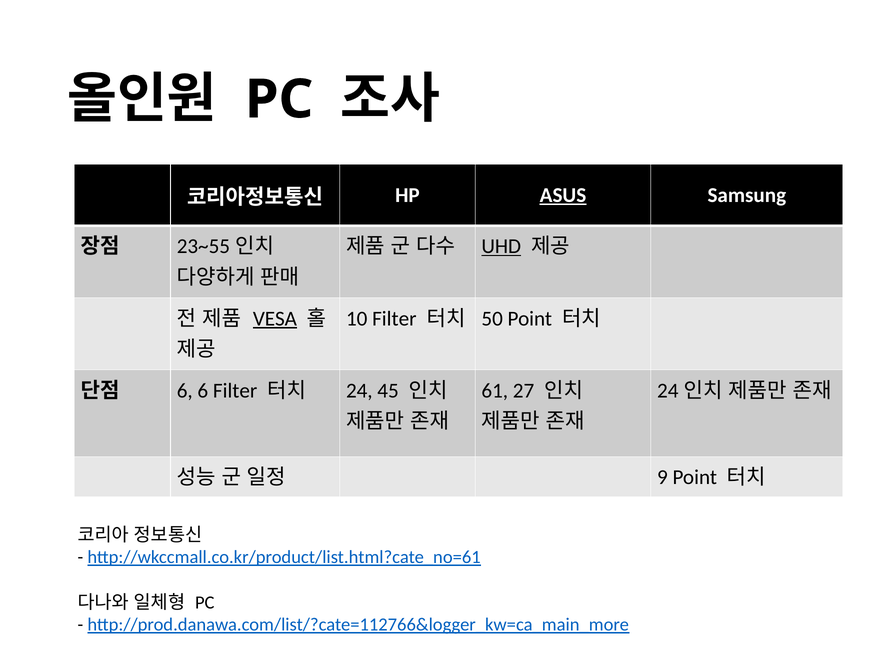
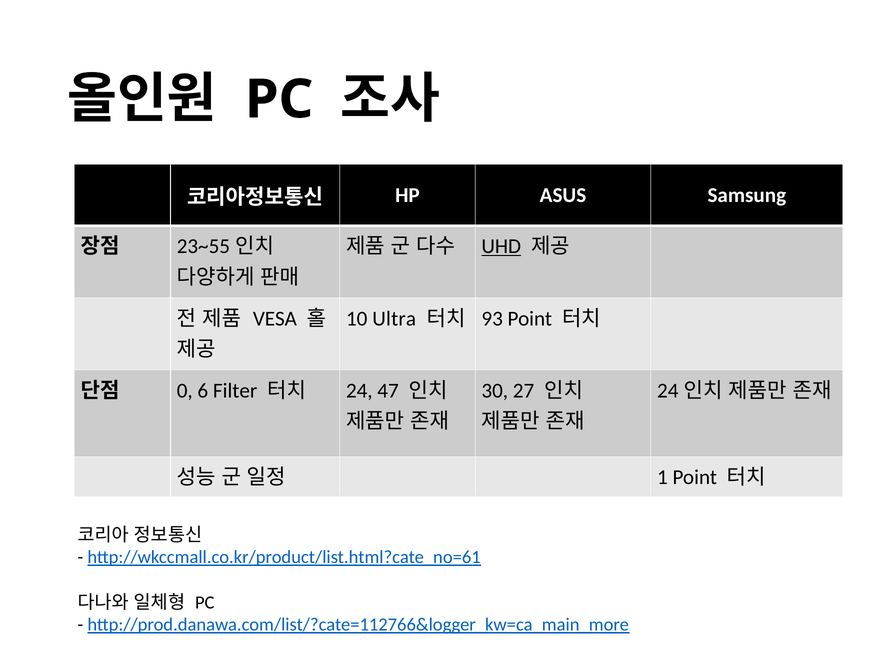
ASUS underline: present -> none (563, 195)
10 Filter: Filter -> Ultra (394, 318)
50: 50 -> 93 (492, 318)
VESA underline: present -> none (275, 318)
61: 61 -> 30 (495, 390)
6: 6 -> 0 (185, 390)
45: 45 -> 47 (388, 390)
9: 9 -> 1 (662, 477)
